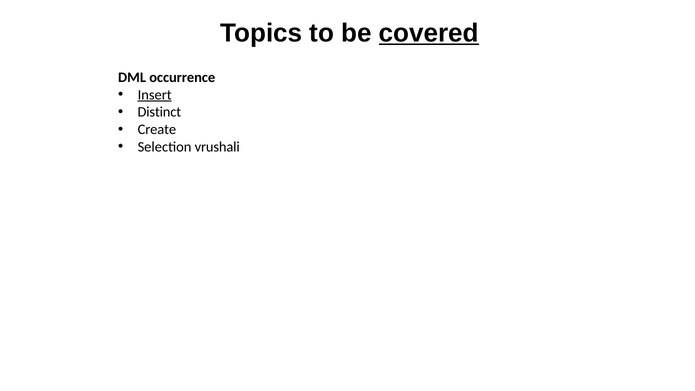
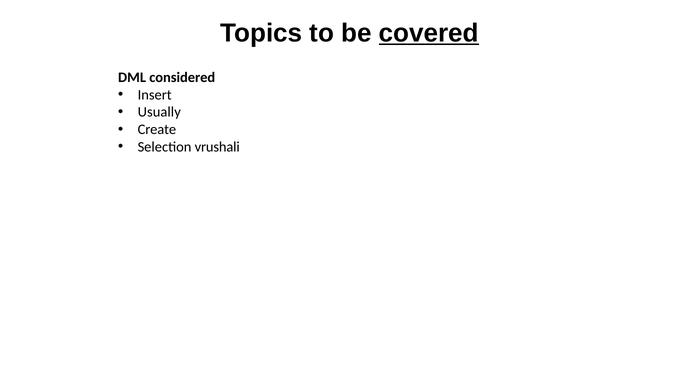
occurrence: occurrence -> considered (182, 77)
Insert underline: present -> none (155, 95)
Distinct: Distinct -> Usually (159, 112)
